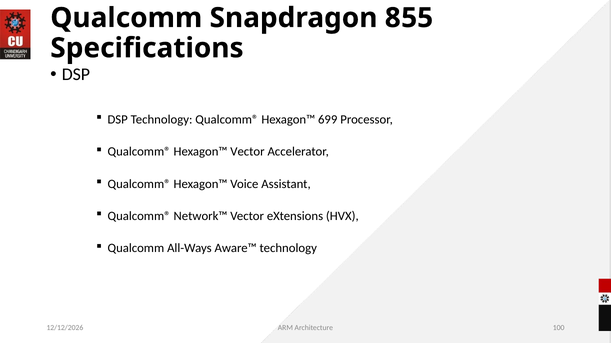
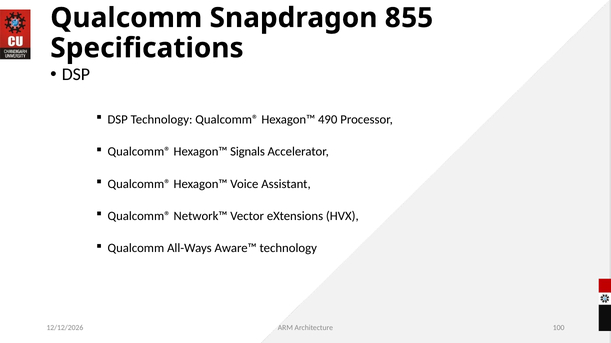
699: 699 -> 490 (328, 120)
Hexagon™ Vector: Vector -> Signals (248, 152)
